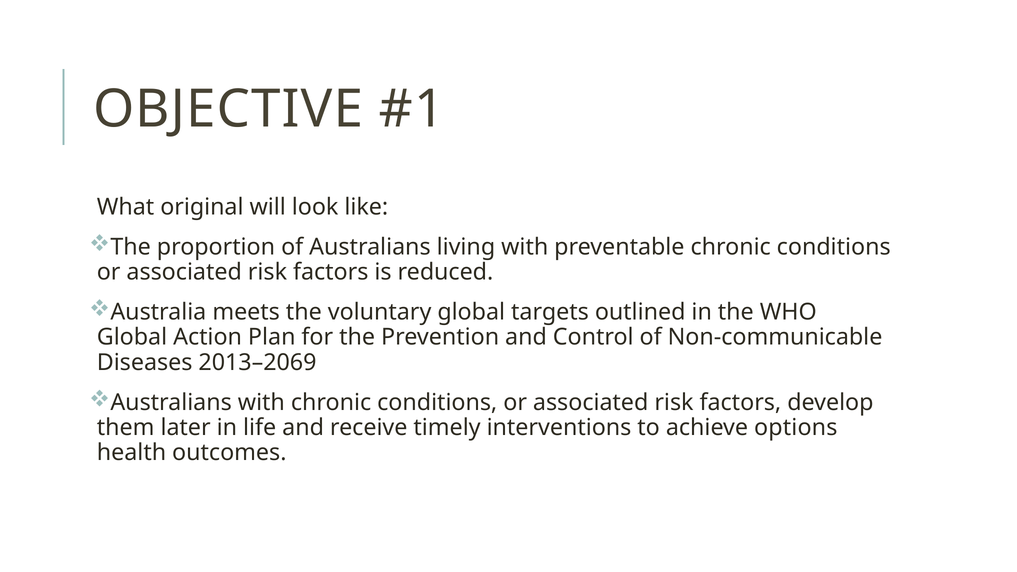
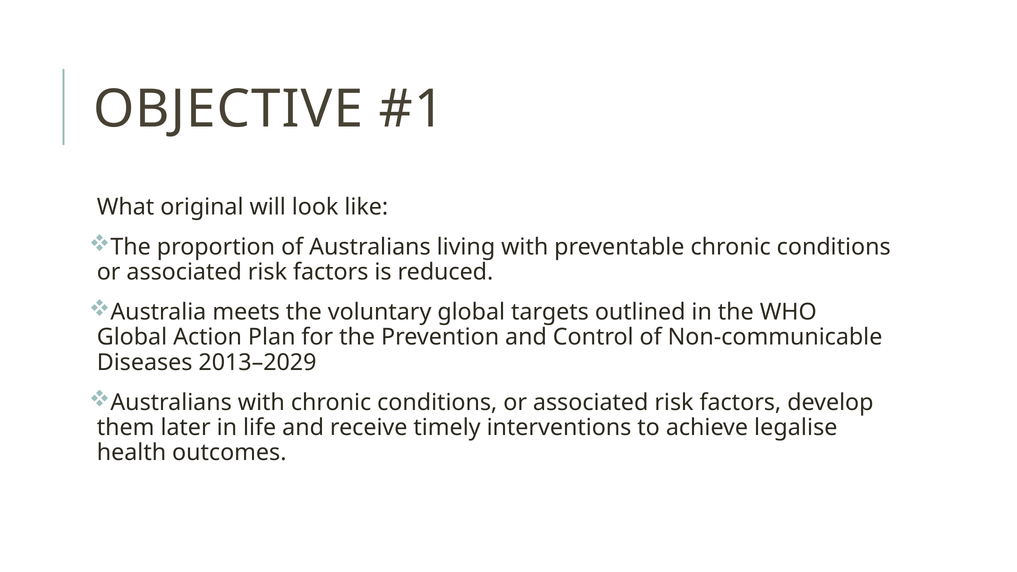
2013–2069: 2013–2069 -> 2013–2029 (257, 362)
options: options -> legalise (796, 428)
